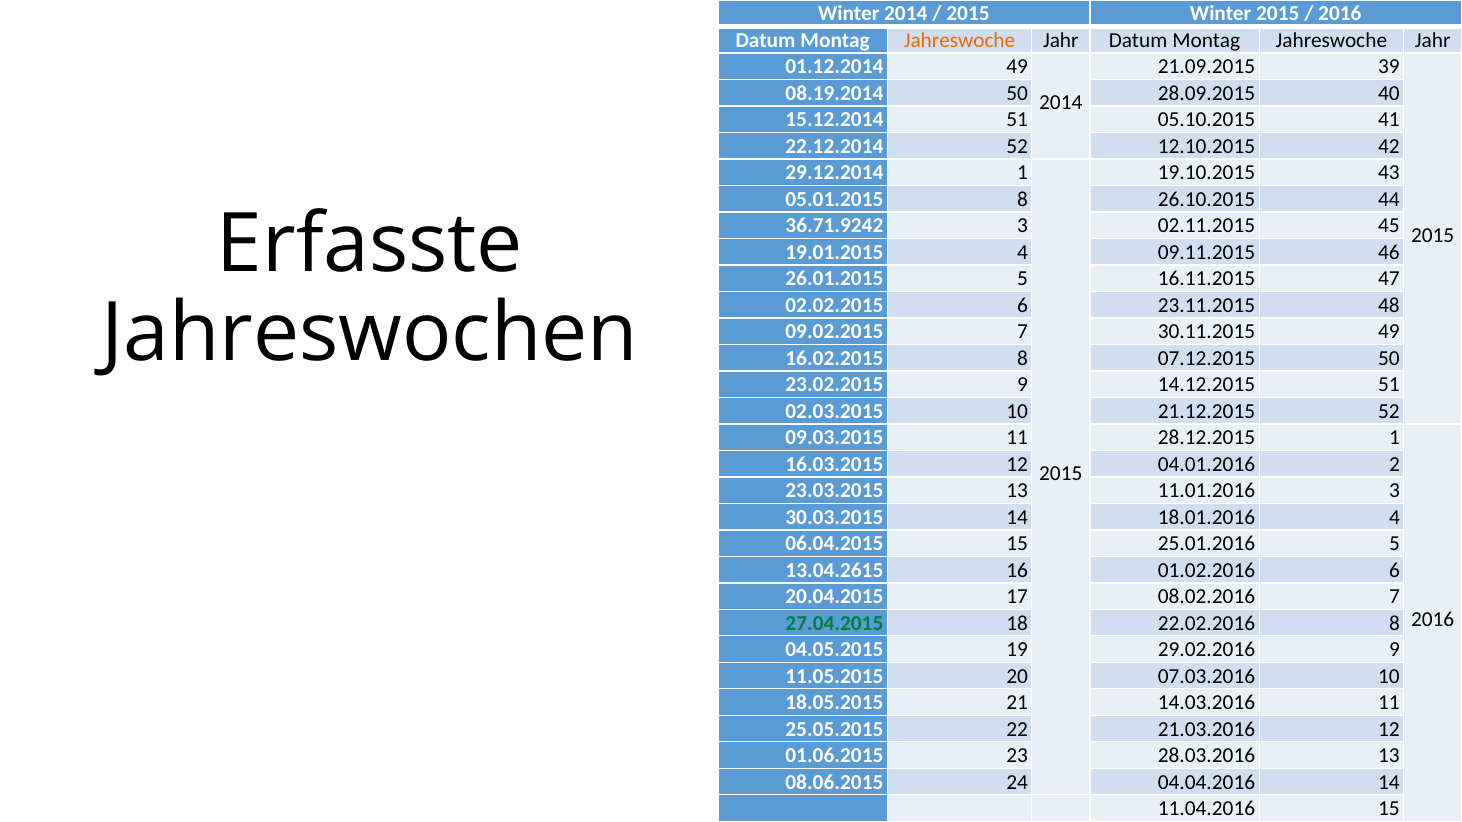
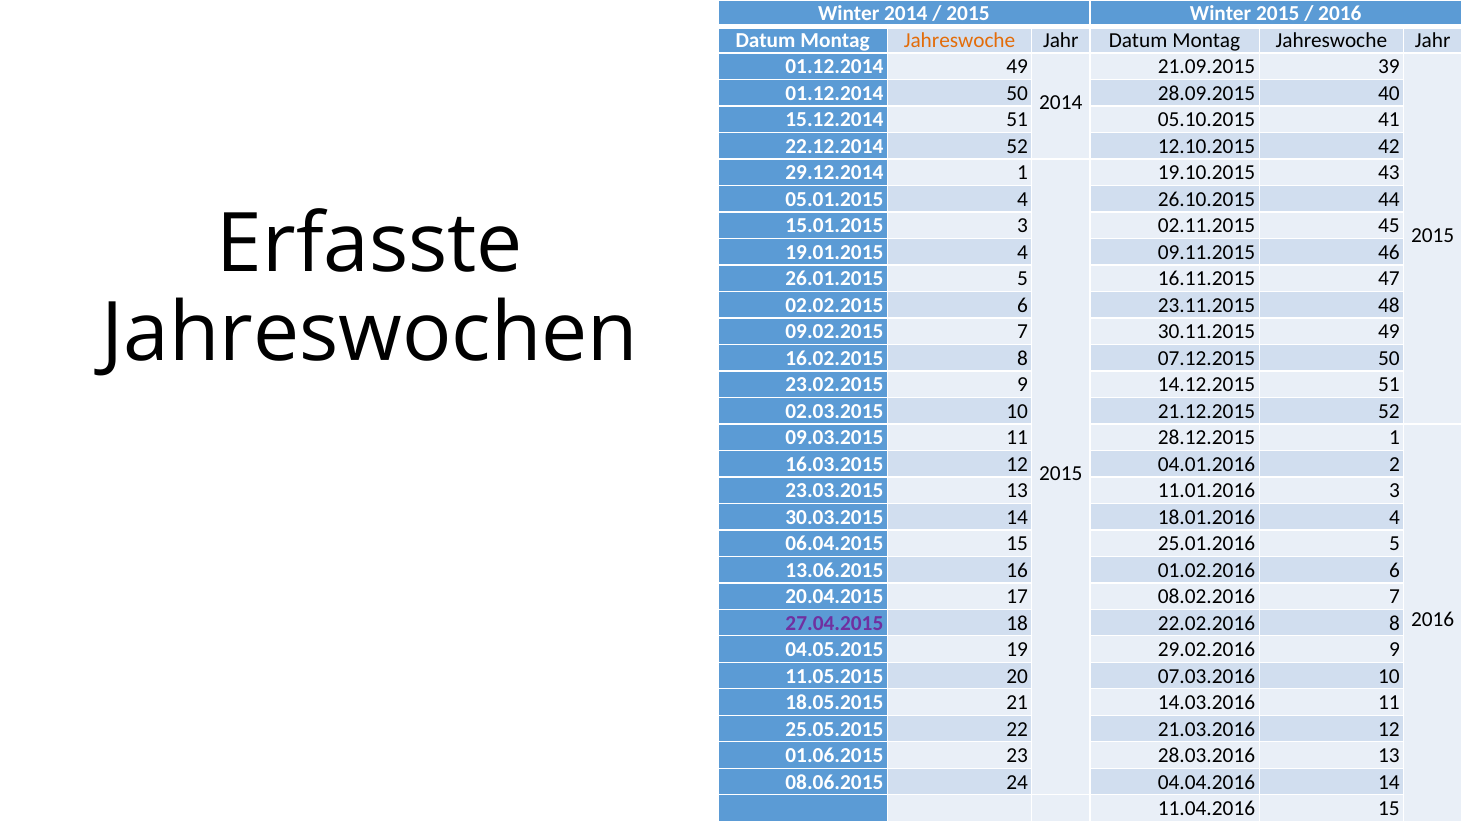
08.19.2014: 08.19.2014 -> 01.12.2014 (834, 93)
05.01.2015 8: 8 -> 4 (1022, 199)
36.71.9242: 36.71.9242 -> 15.01.2015 (834, 226)
13.04.2615: 13.04.2615 -> 13.06.2015 (834, 570)
27.04.2015 colour: green -> purple (834, 623)
